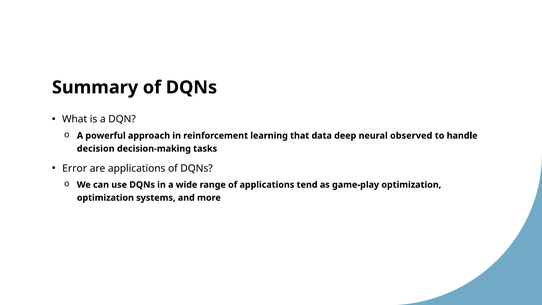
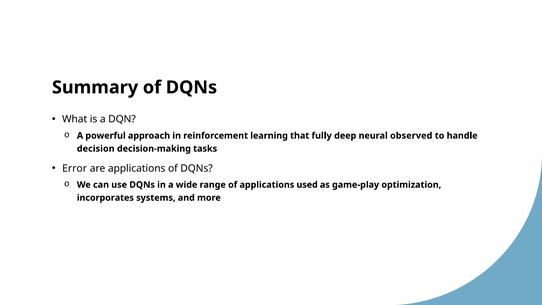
data: data -> fully (322, 136)
tend: tend -> used (307, 185)
optimization: optimization -> incorporates (105, 198)
